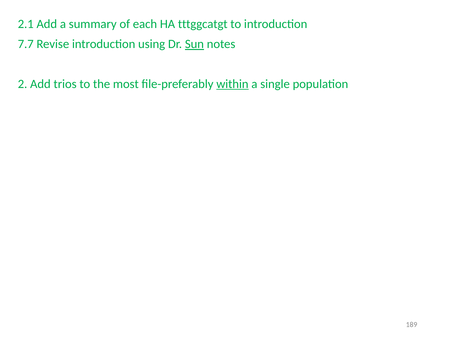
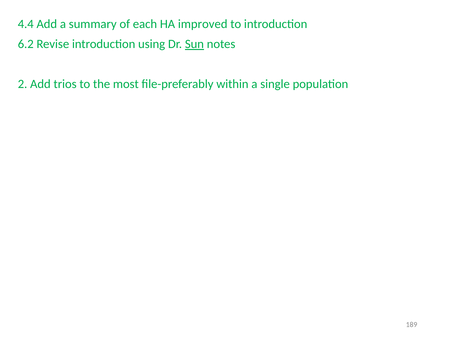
2.1: 2.1 -> 4.4 (26, 24)
tttggcatgt: tttggcatgt -> improved (203, 24)
7.7: 7.7 -> 6.2 (26, 44)
within underline: present -> none (232, 84)
